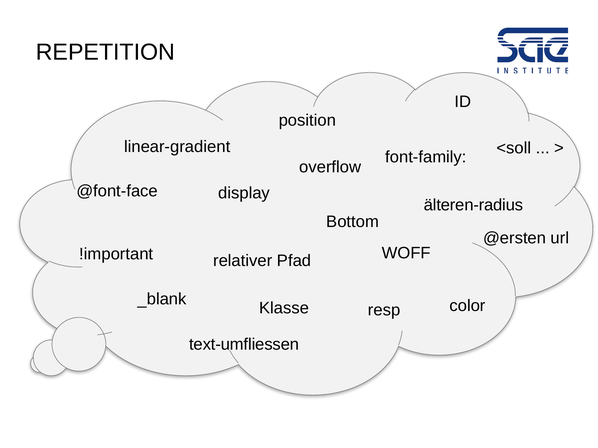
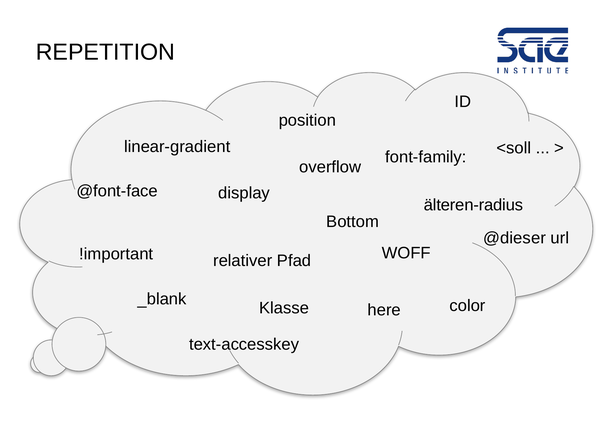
@ersten: @ersten -> @dieser (515, 238)
resp: resp -> here (384, 310)
text-umfliessen: text-umfliessen -> text-accesskey (244, 345)
